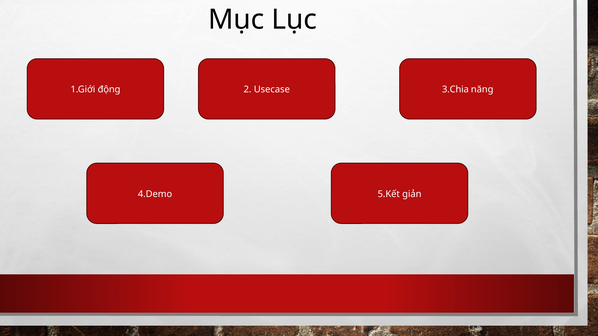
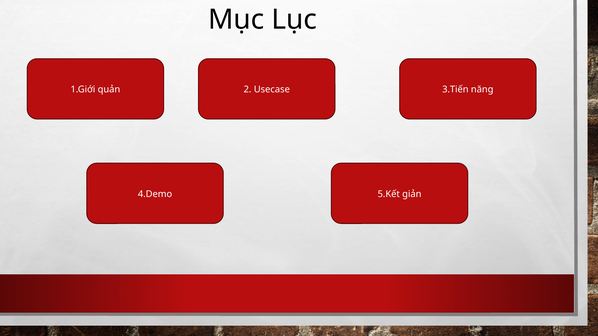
động: động -> quản (109, 90)
3.Chia: 3.Chia -> 3.Tiến (455, 90)
